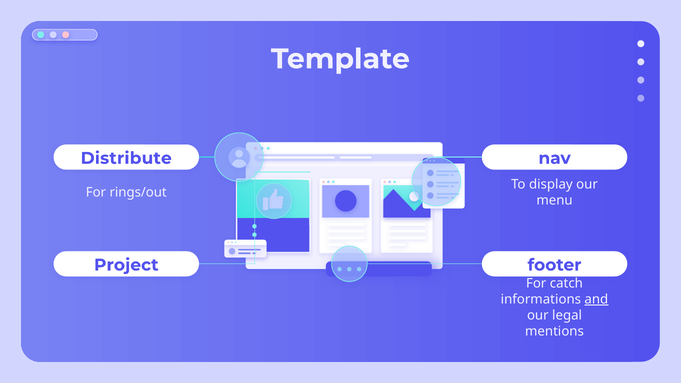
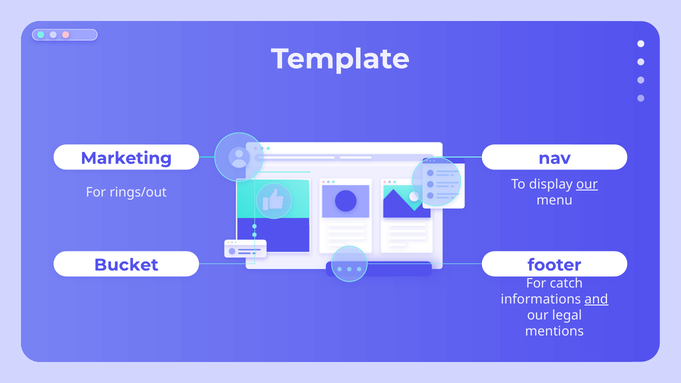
Distribute: Distribute -> Marketing (126, 158)
our underline: none -> present (587, 184)
Project: Project -> Bucket (126, 265)
